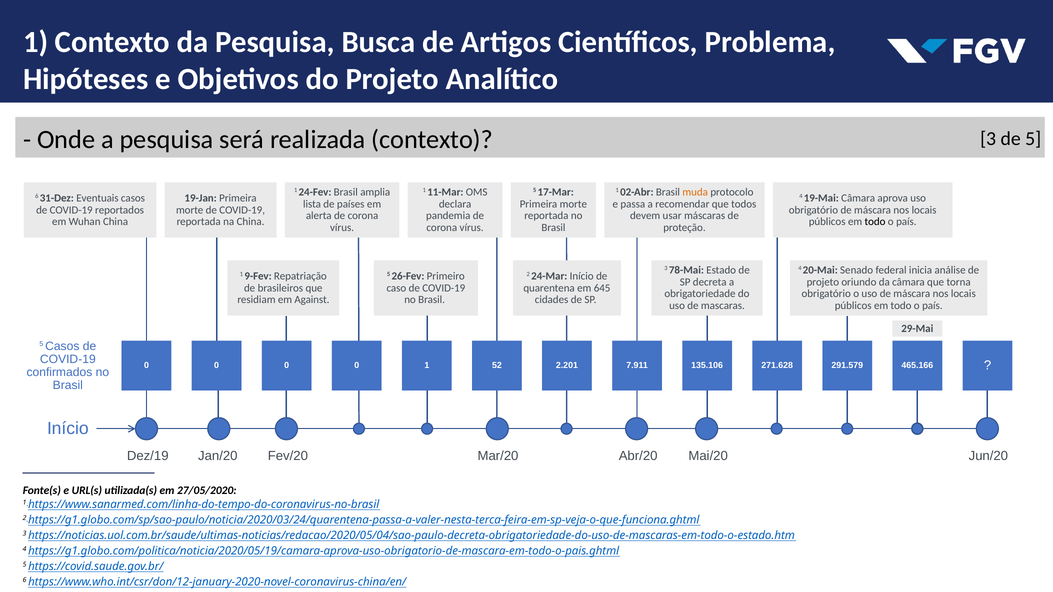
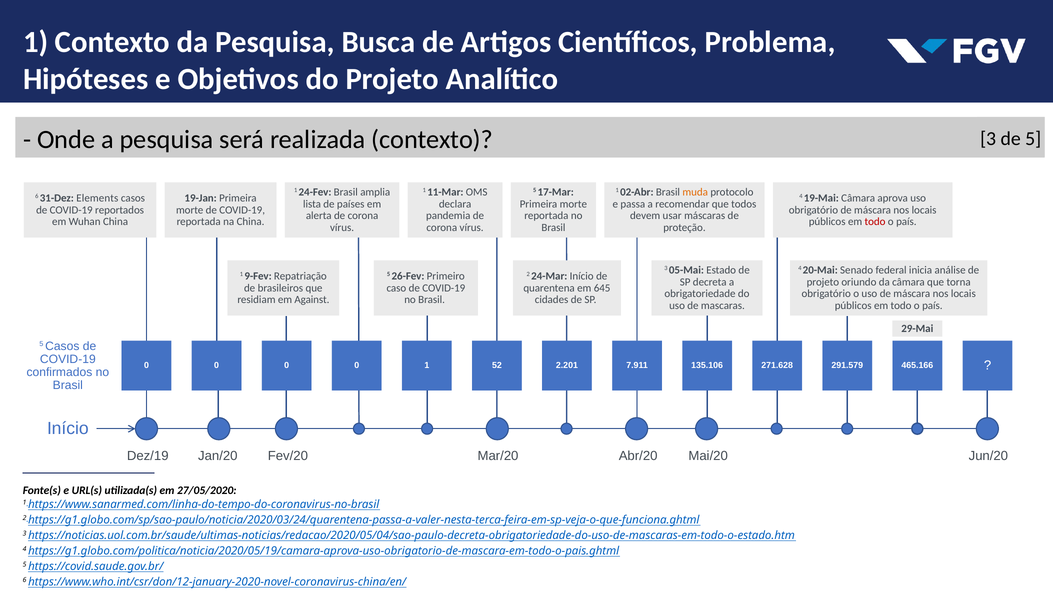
Eventuais: Eventuais -> Elements (97, 198)
todo colour: black -> red (875, 222)
78-Mai: 78-Mai -> 05-Mai (686, 270)
